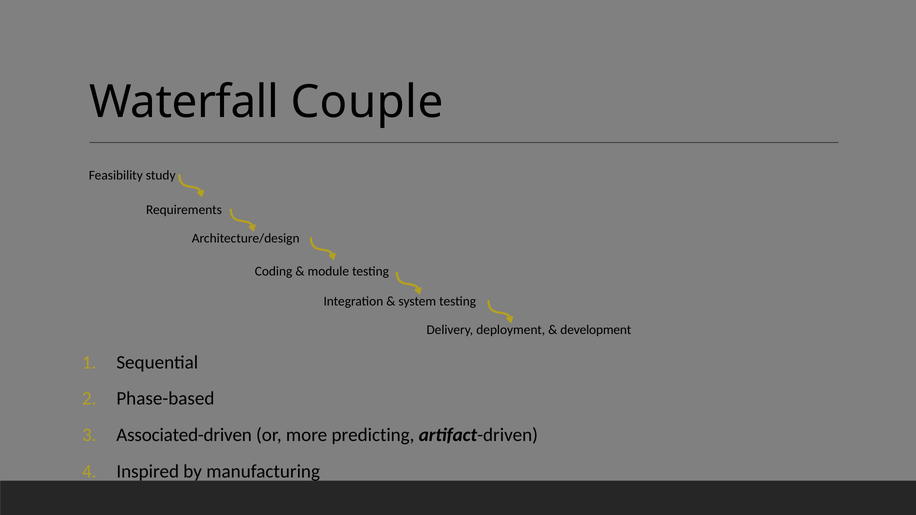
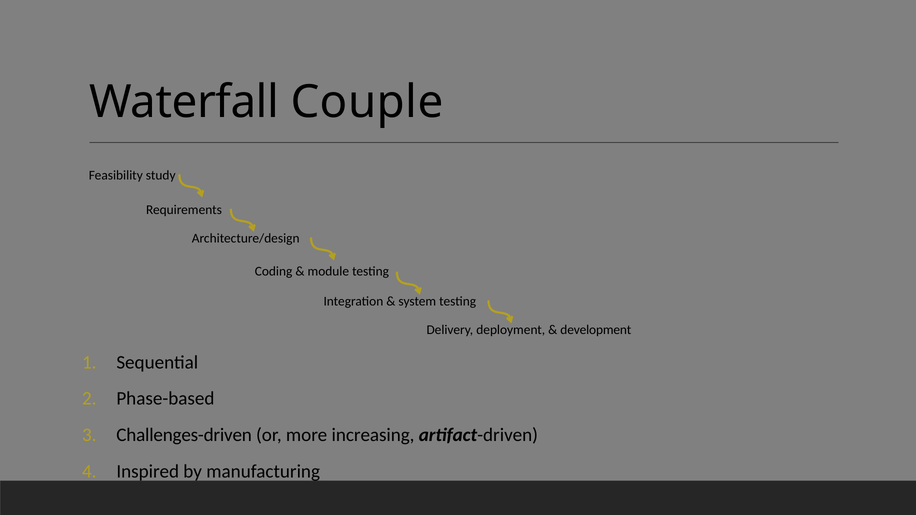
Associated-driven: Associated-driven -> Challenges-driven (184, 435)
predicting: predicting -> increasing (373, 435)
